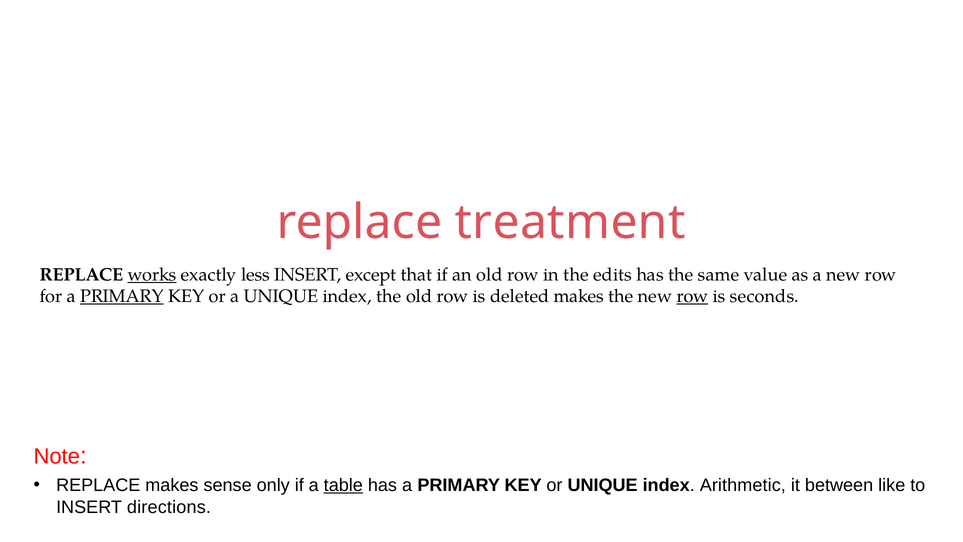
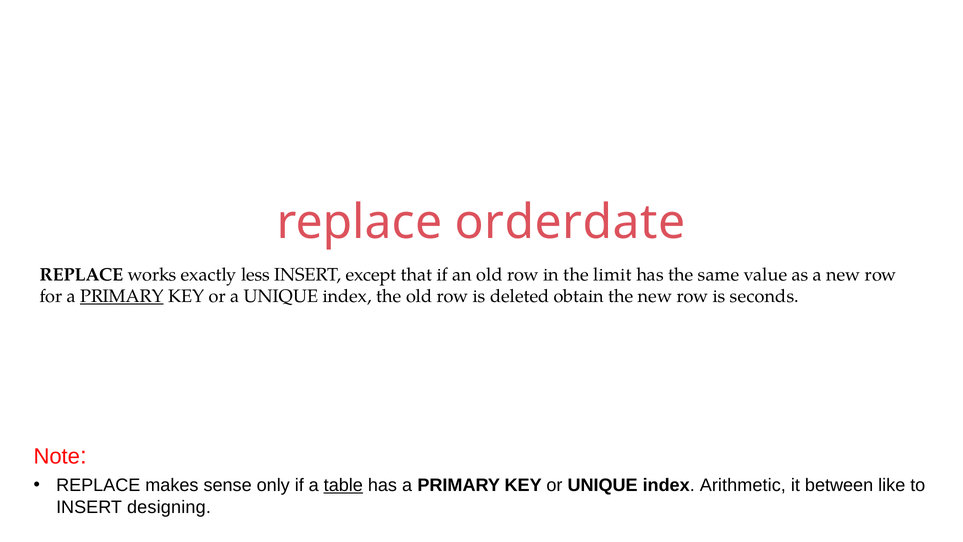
treatment: treatment -> orderdate (570, 222)
works underline: present -> none (152, 274)
edits: edits -> limit (613, 274)
deleted makes: makes -> obtain (579, 296)
row underline: present -> none (692, 296)
directions: directions -> designing (169, 507)
